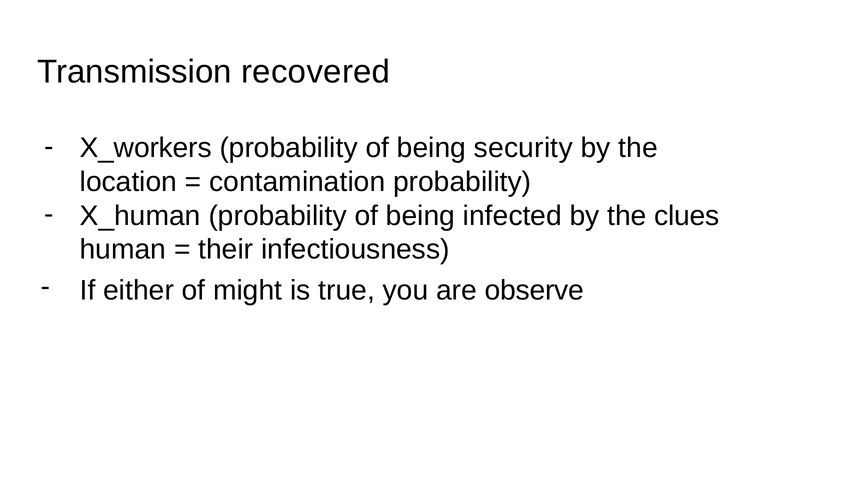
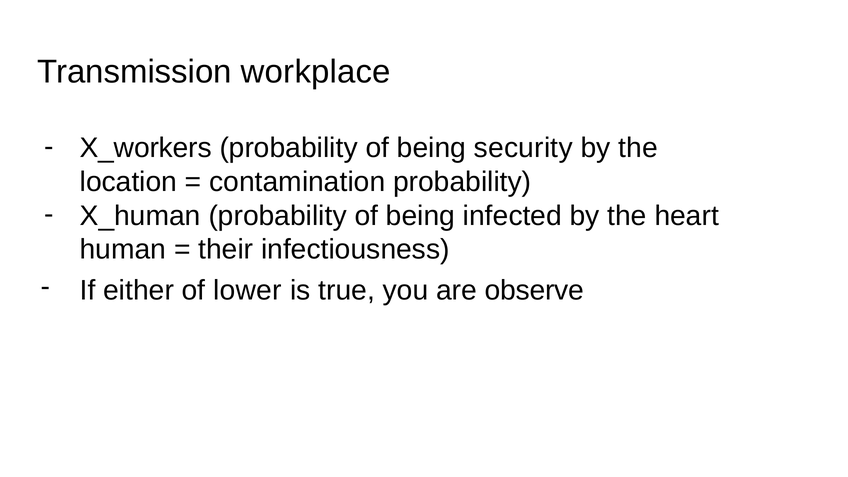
recovered: recovered -> workplace (316, 72)
clues: clues -> heart (687, 216)
might: might -> lower (248, 291)
